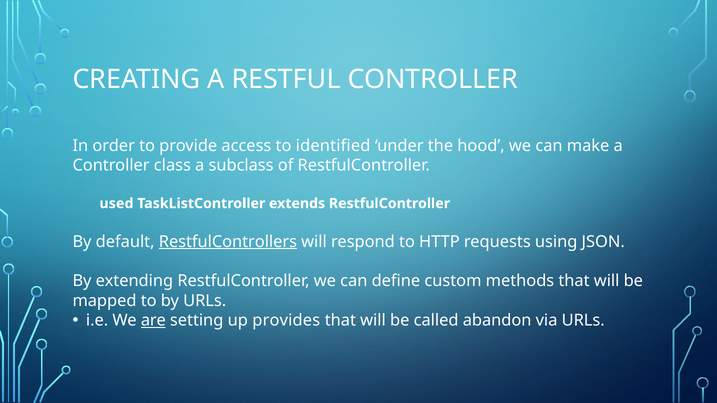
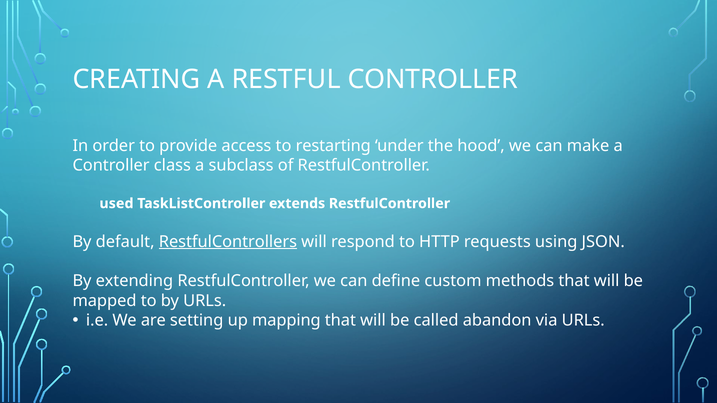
identified: identified -> restarting (333, 146)
are underline: present -> none (153, 321)
provides: provides -> mapping (286, 321)
